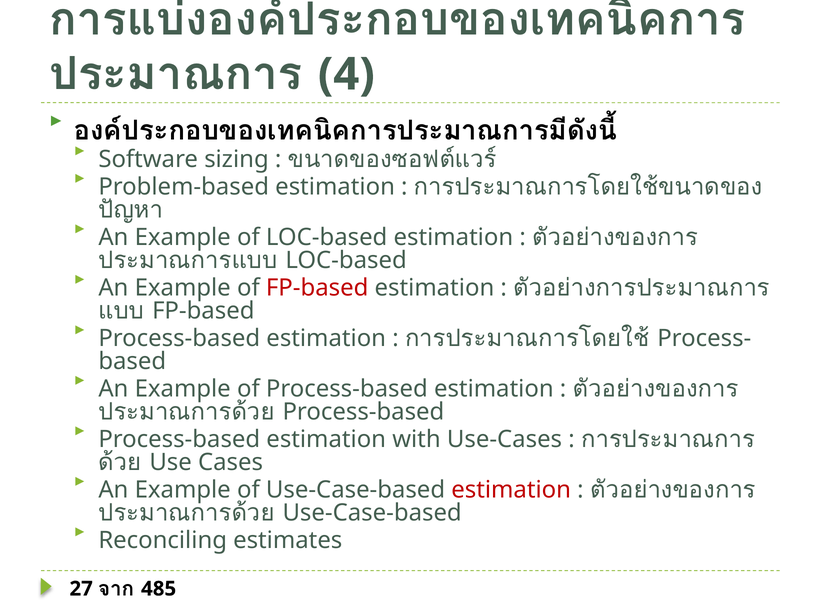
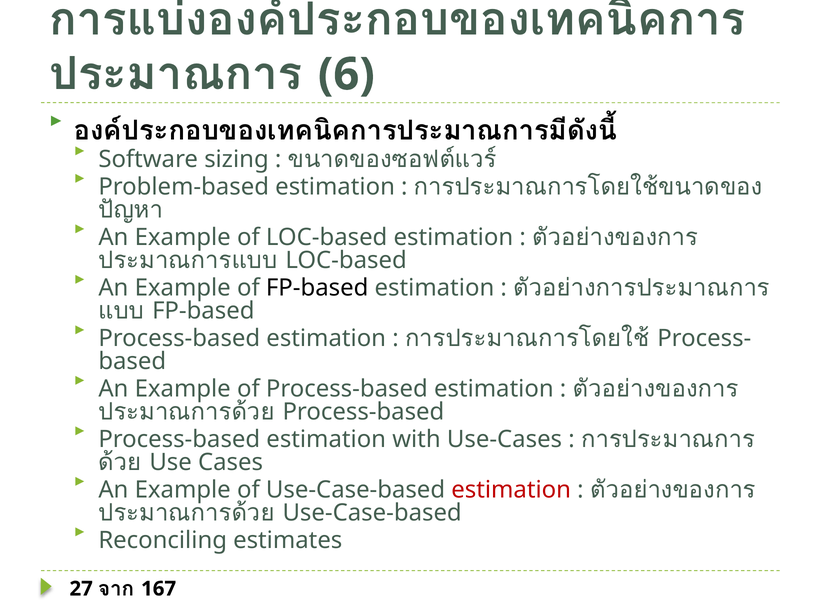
4: 4 -> 6 (346, 74)
FP-based colour: red -> black (317, 288)
485: 485 -> 167 (159, 589)
